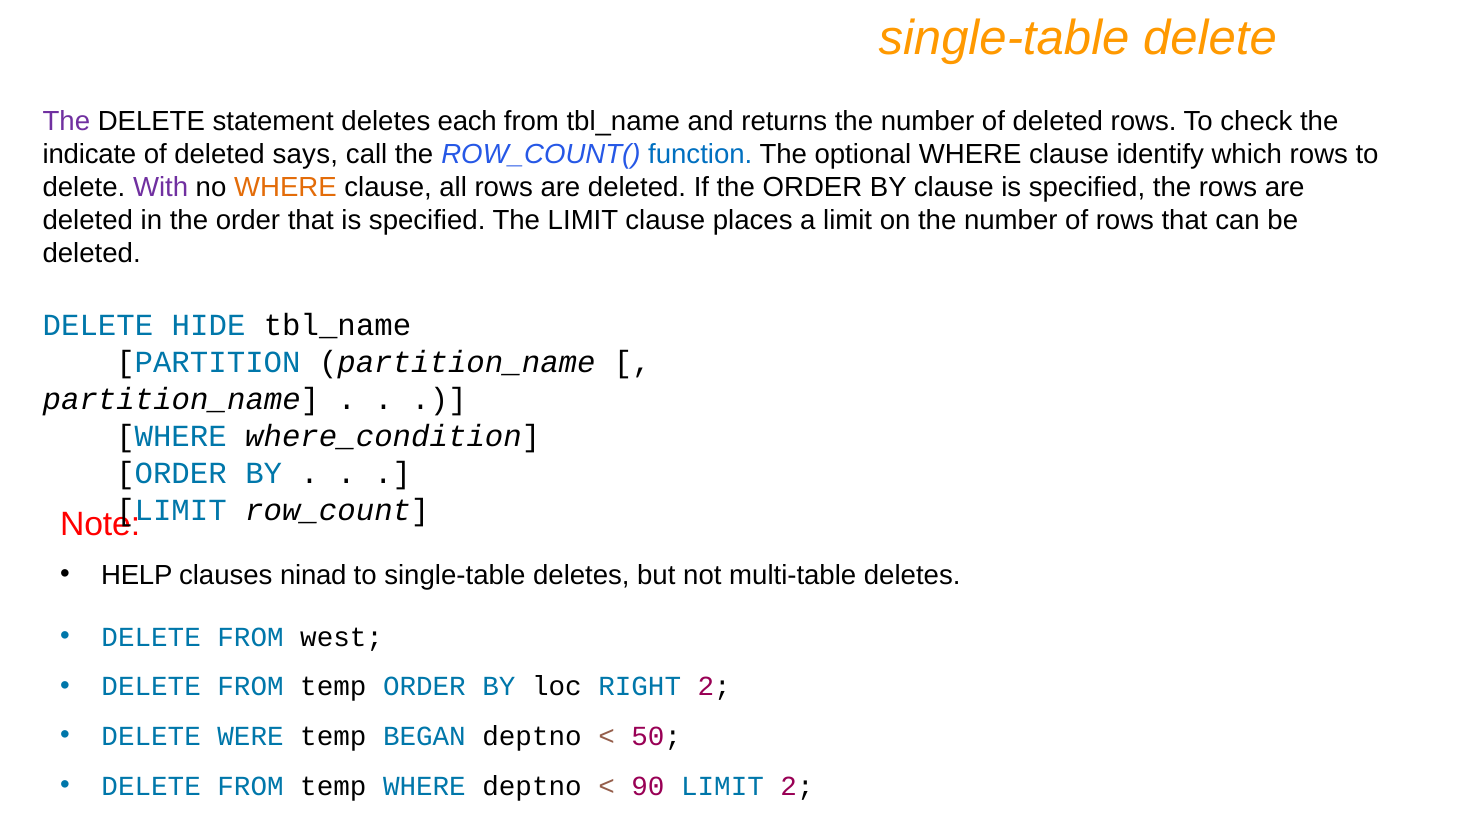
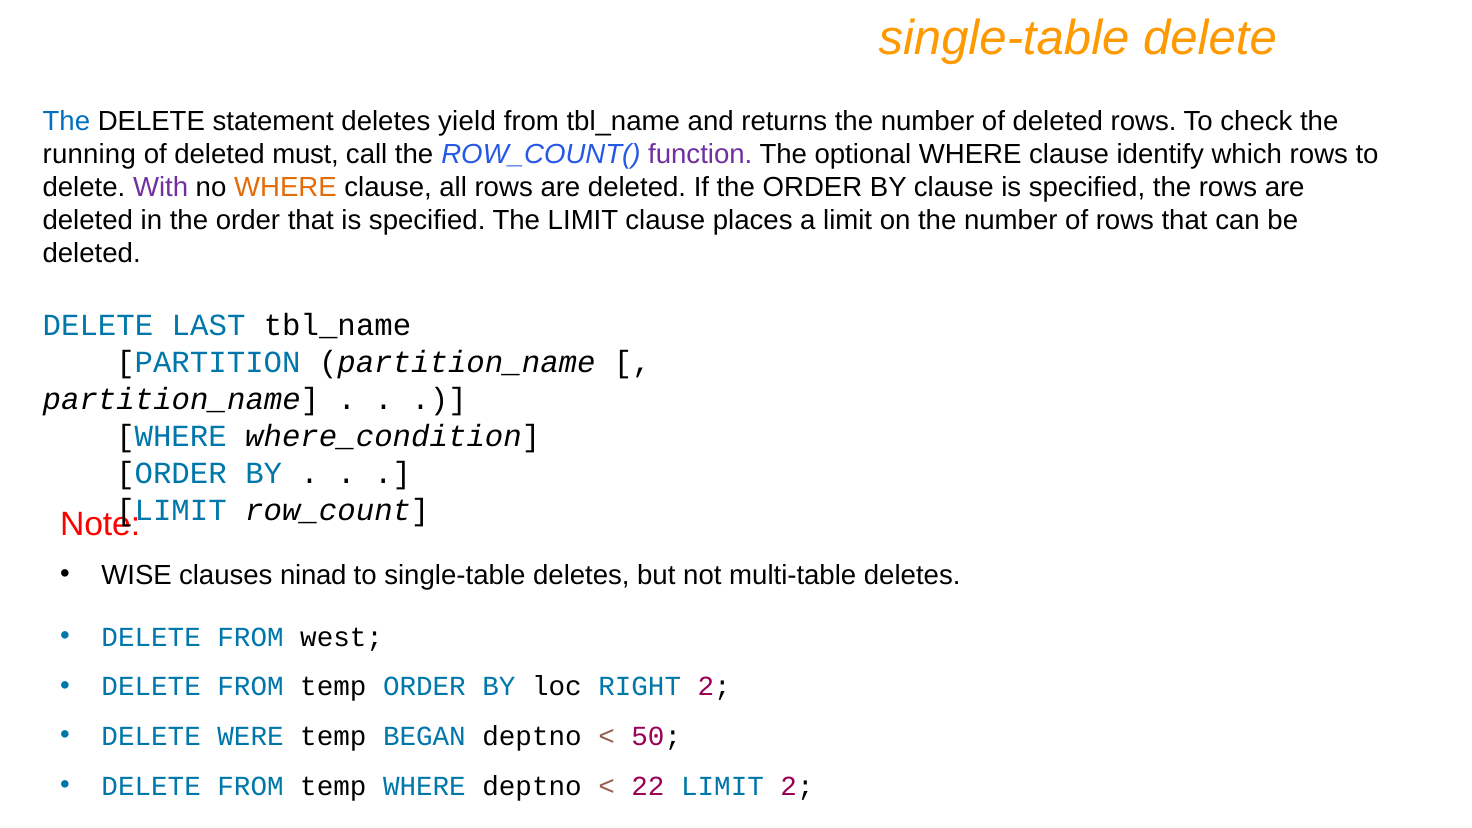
The colour: purple -> blue (66, 121)
each: each -> yield (467, 121)
indicate: indicate -> running (89, 154)
says: says -> must (306, 154)
function colour: blue -> purple (700, 154)
HIDE: HIDE -> LAST (209, 326)
HELP: HELP -> WISE (137, 575)
90: 90 -> 22 (648, 786)
